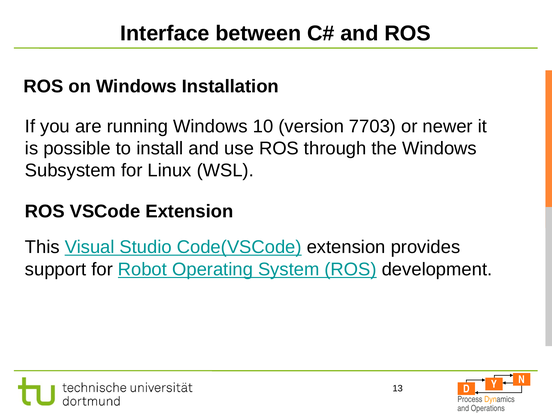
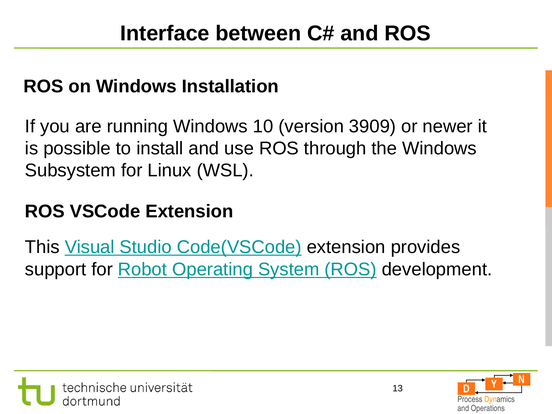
7703: 7703 -> 3909 (373, 126)
